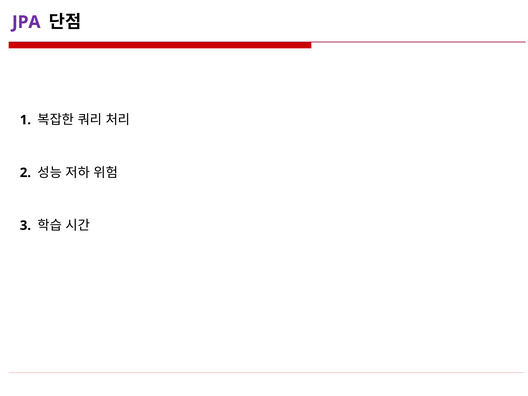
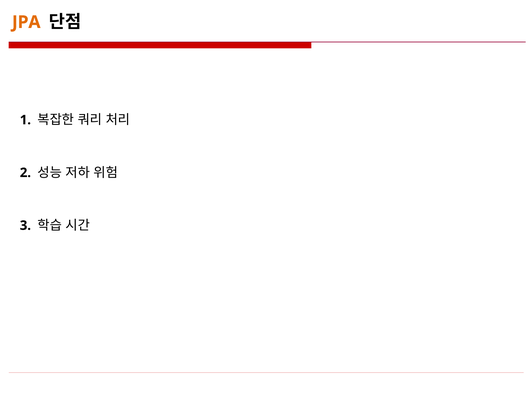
JPA colour: purple -> orange (26, 22)
